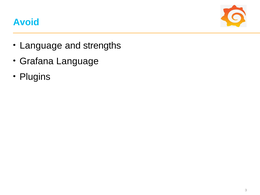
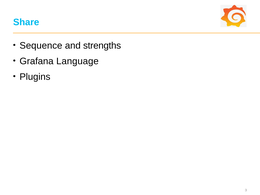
Avoid: Avoid -> Share (26, 22)
Language: Language -> Sequence (41, 46)
